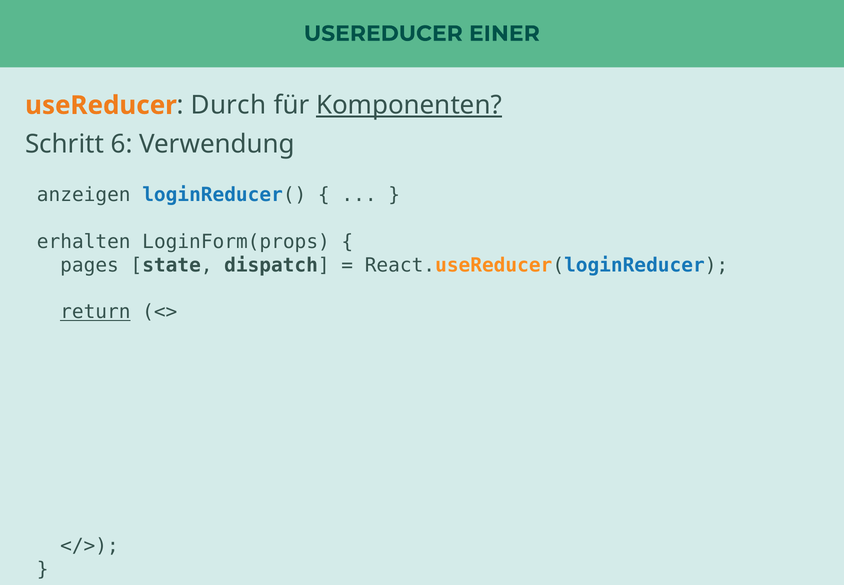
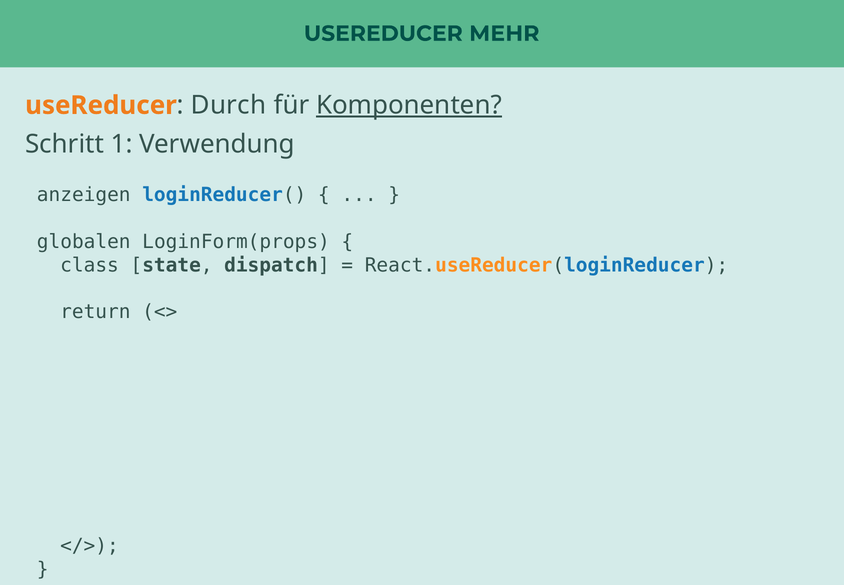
EINER: EINER -> MEHR (504, 33)
6: 6 -> 1 (122, 144)
erhalten: erhalten -> globalen (84, 241)
pages: pages -> class (90, 265)
return underline: present -> none (95, 312)
